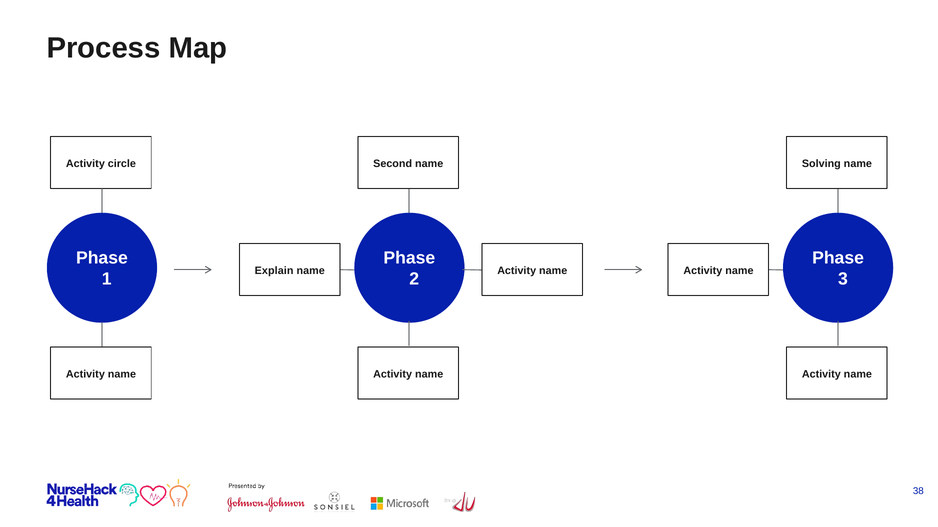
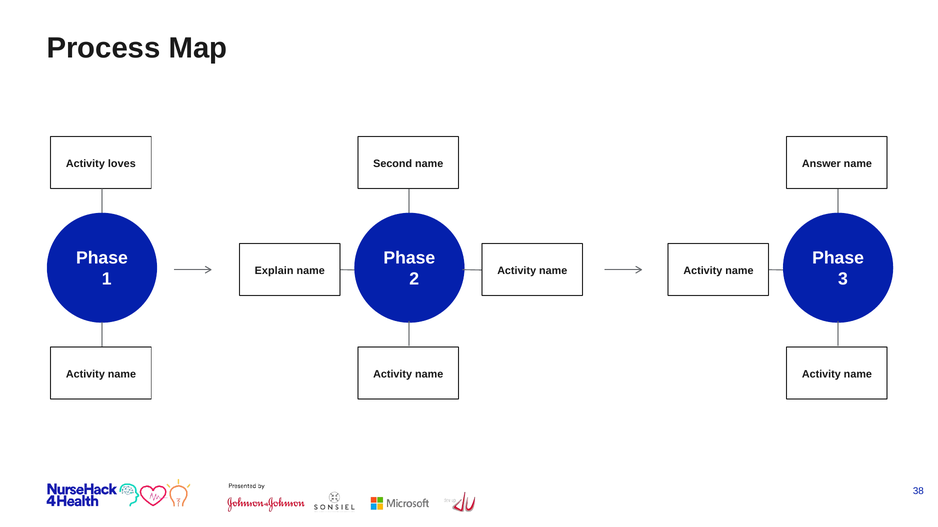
circle: circle -> loves (122, 164)
Solving: Solving -> Answer (821, 164)
